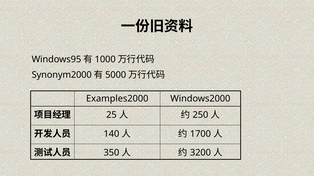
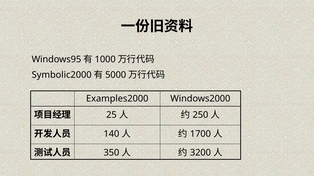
Synonym2000: Synonym2000 -> Symbolic2000 (62, 75)
